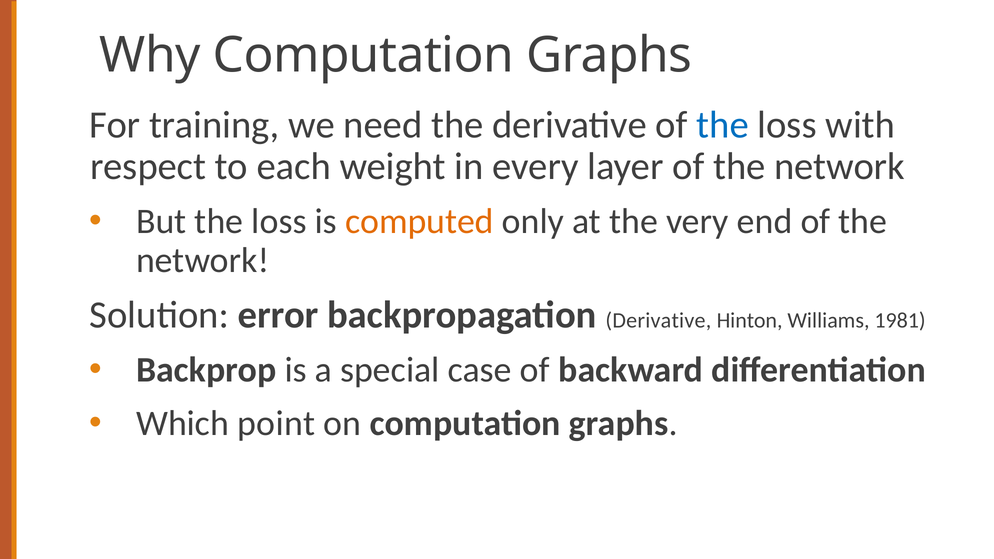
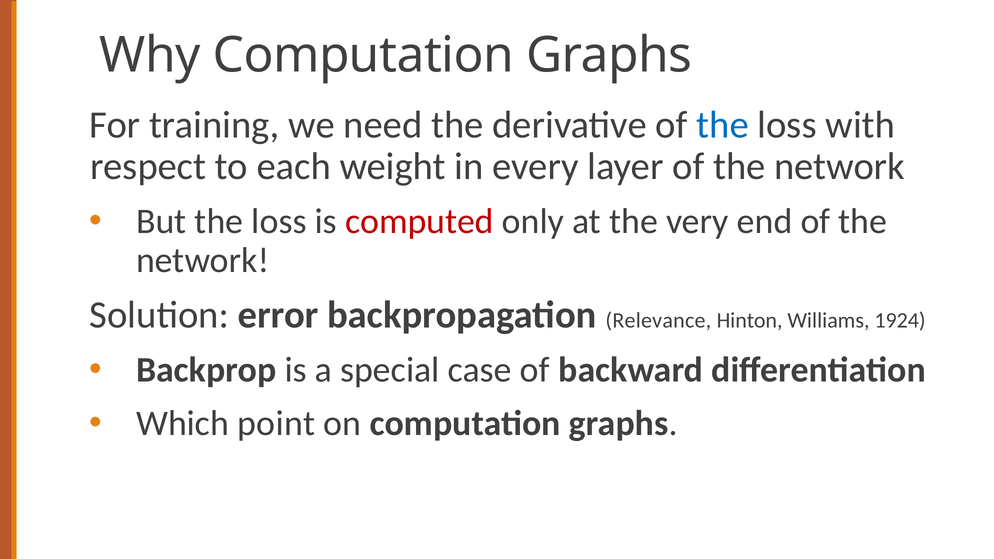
computed colour: orange -> red (419, 221)
backpropagation Derivative: Derivative -> Relevance (658, 321)
1981: 1981 -> 1924 (900, 321)
